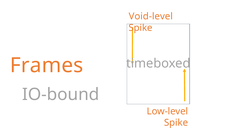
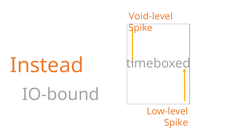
Frames: Frames -> Instead (47, 65)
